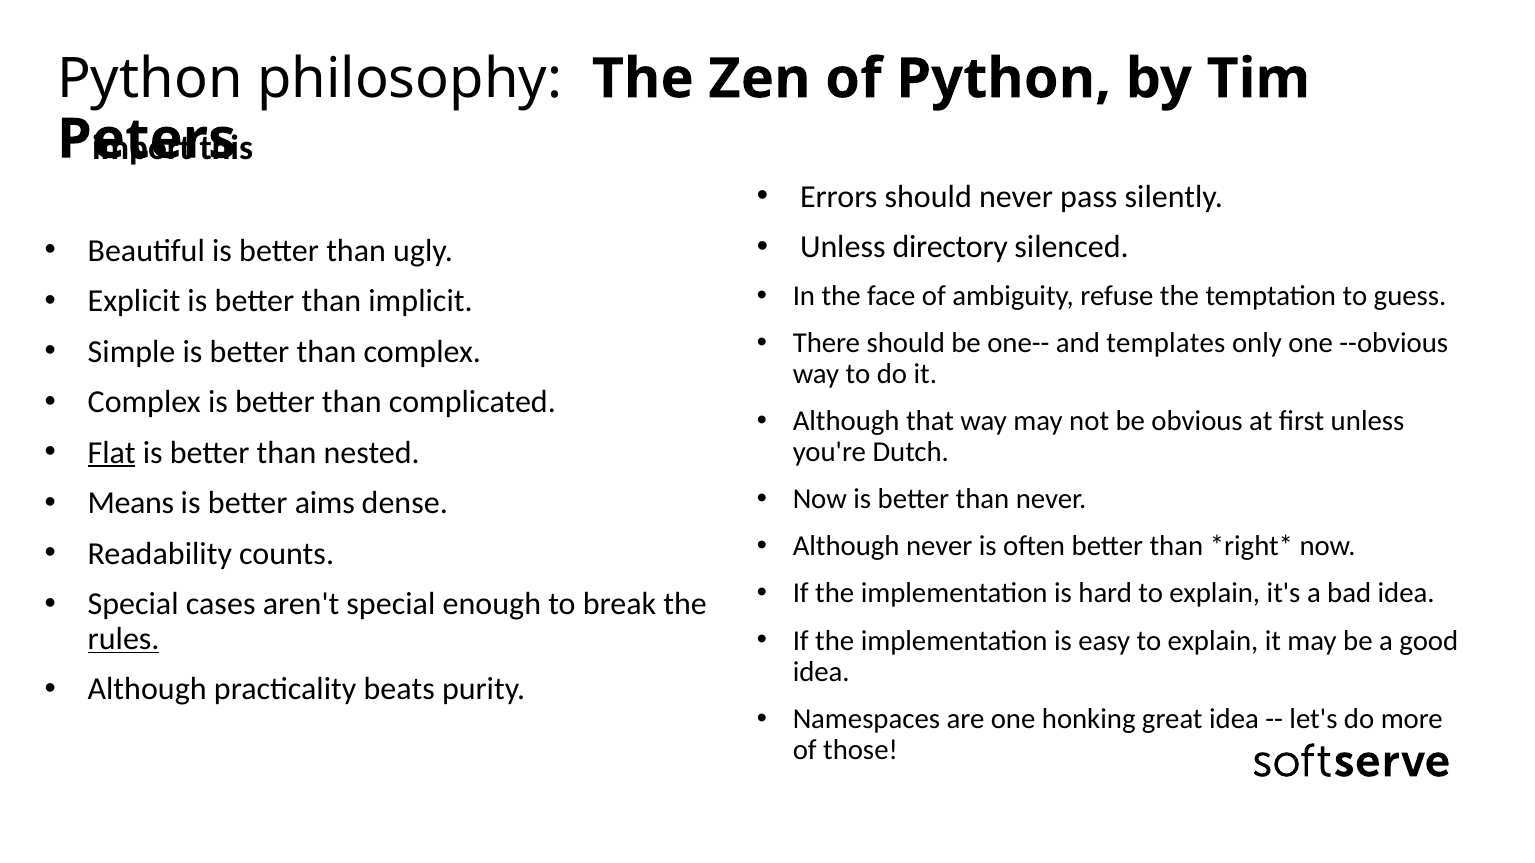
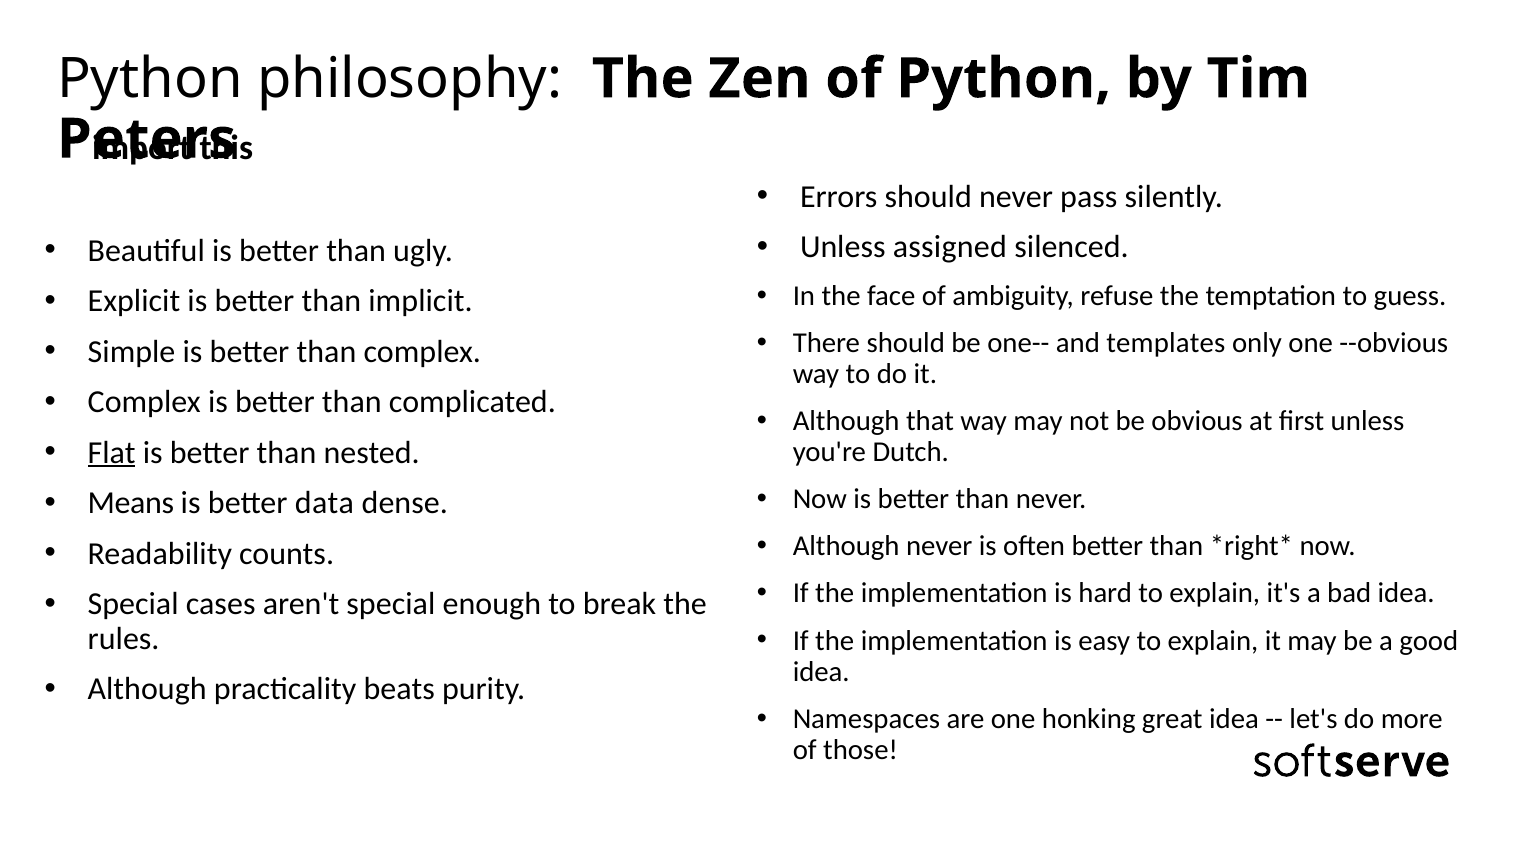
directory: directory -> assigned (950, 247)
aims: aims -> data (324, 503)
rules underline: present -> none (124, 639)
